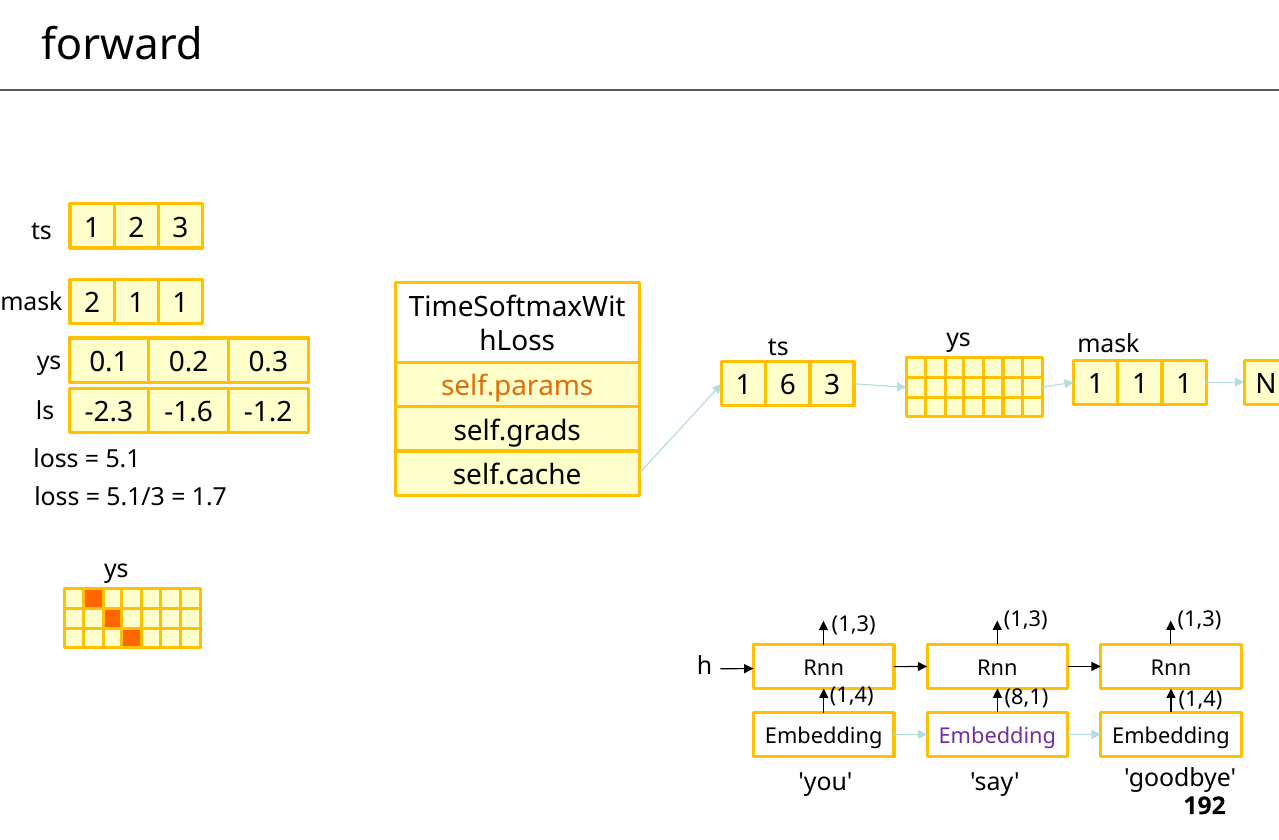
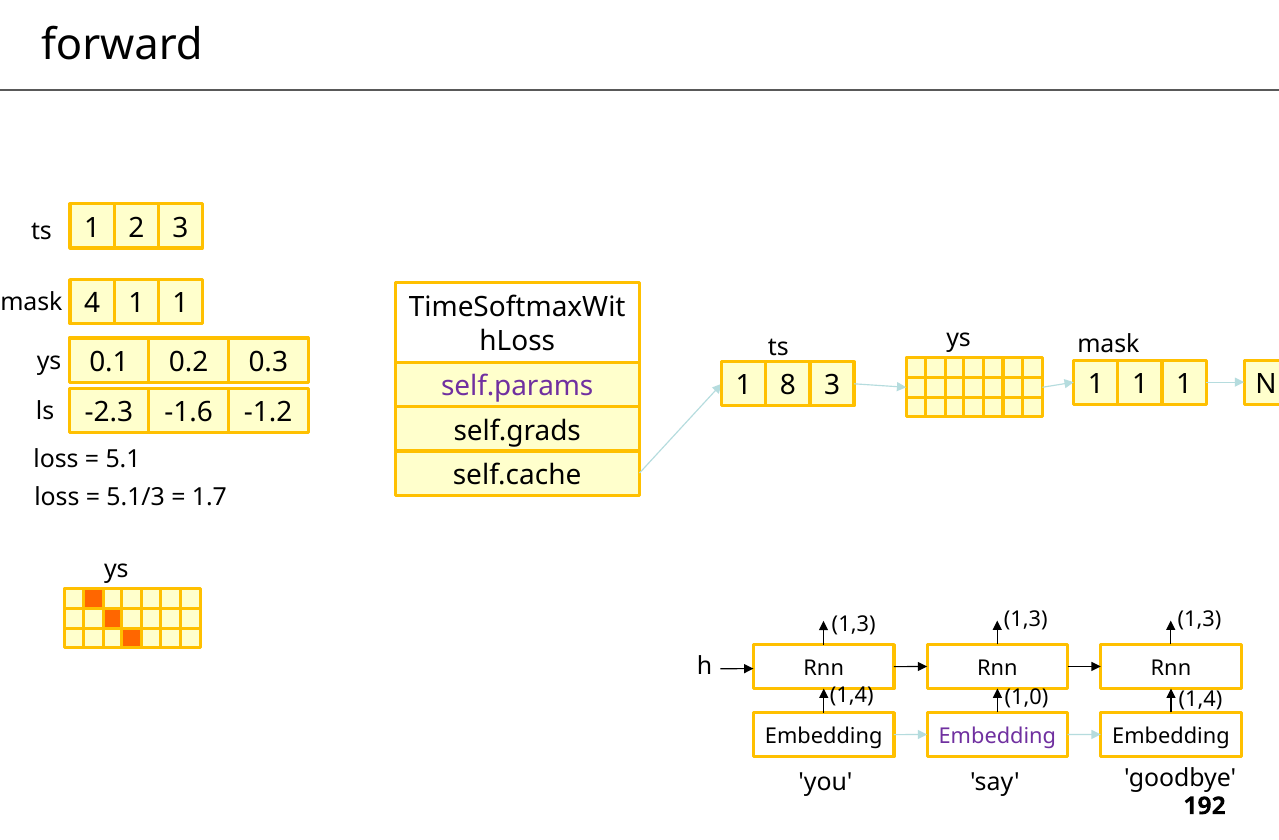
mask 2: 2 -> 4 (92, 304)
6: 6 -> 8 (788, 386)
self.params colour: orange -> purple (517, 387)
8,1: 8,1 -> 1,0 (1027, 697)
